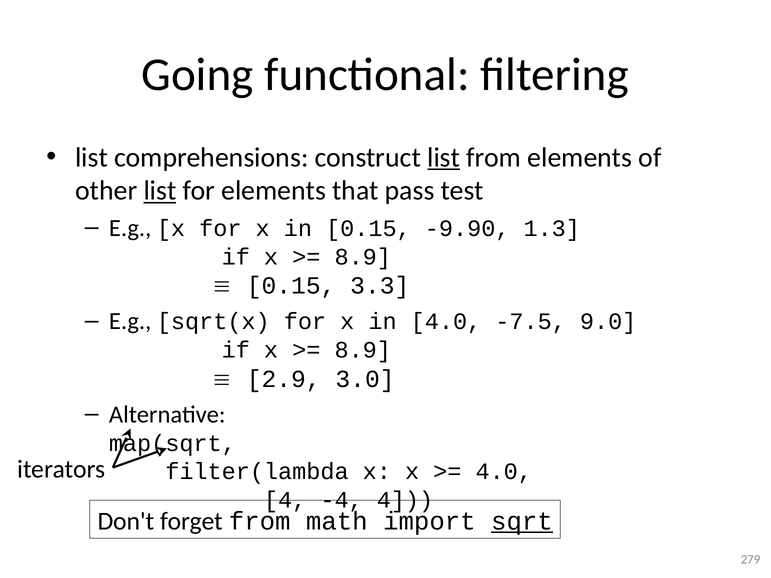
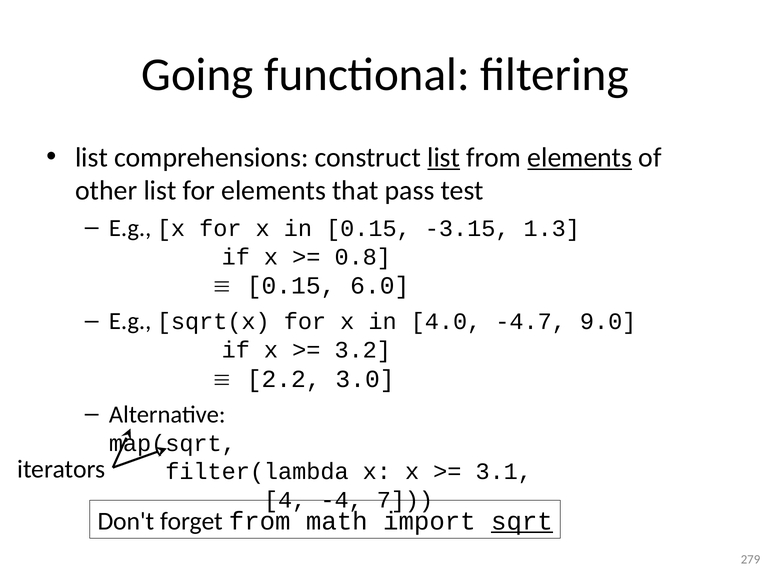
elements underline: none -> present (580, 157)
list underline: present -> none (160, 191)
-9.90: -9.90 -> -3.15 (467, 228)
8.9: 8.9 -> 0.8 (363, 257)
3.3: 3.3 -> 6.0 (380, 286)
-7.5: -7.5 -> -4.7 (531, 322)
8.9: 8.9 -> 3.2 (363, 350)
2.9: 2.9 -> 2.2 (284, 379)
4.0: 4.0 -> 3.1 (504, 472)
-4 4: 4 -> 7 (405, 500)
